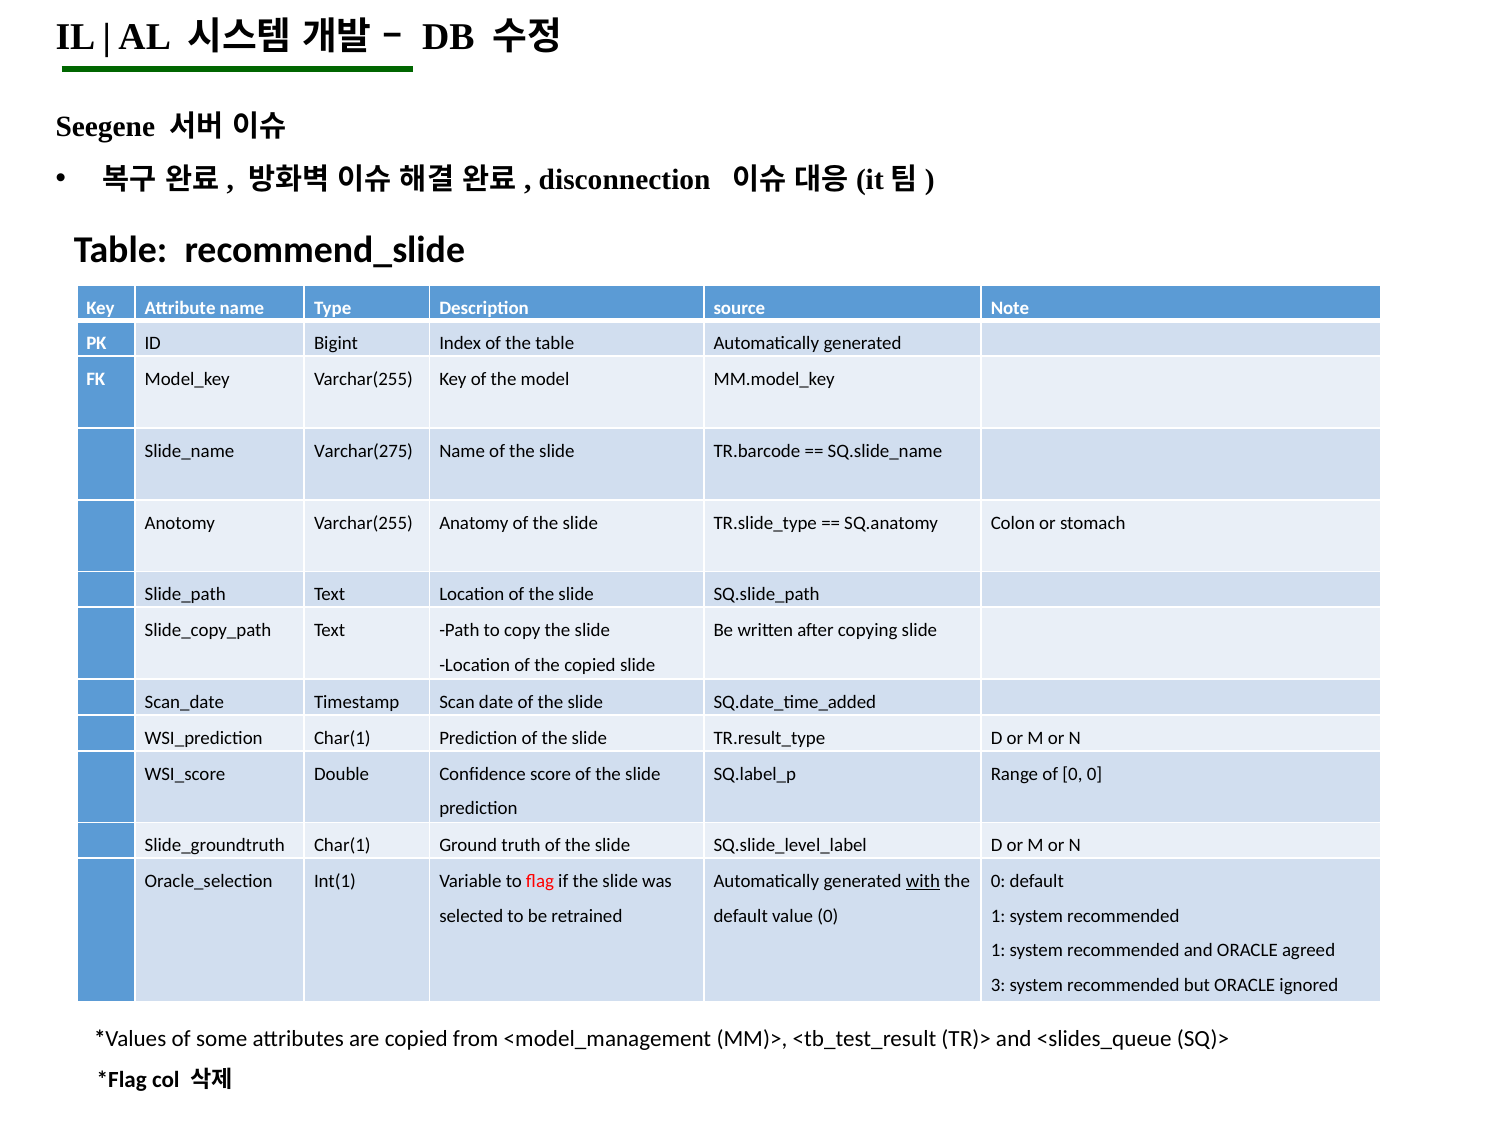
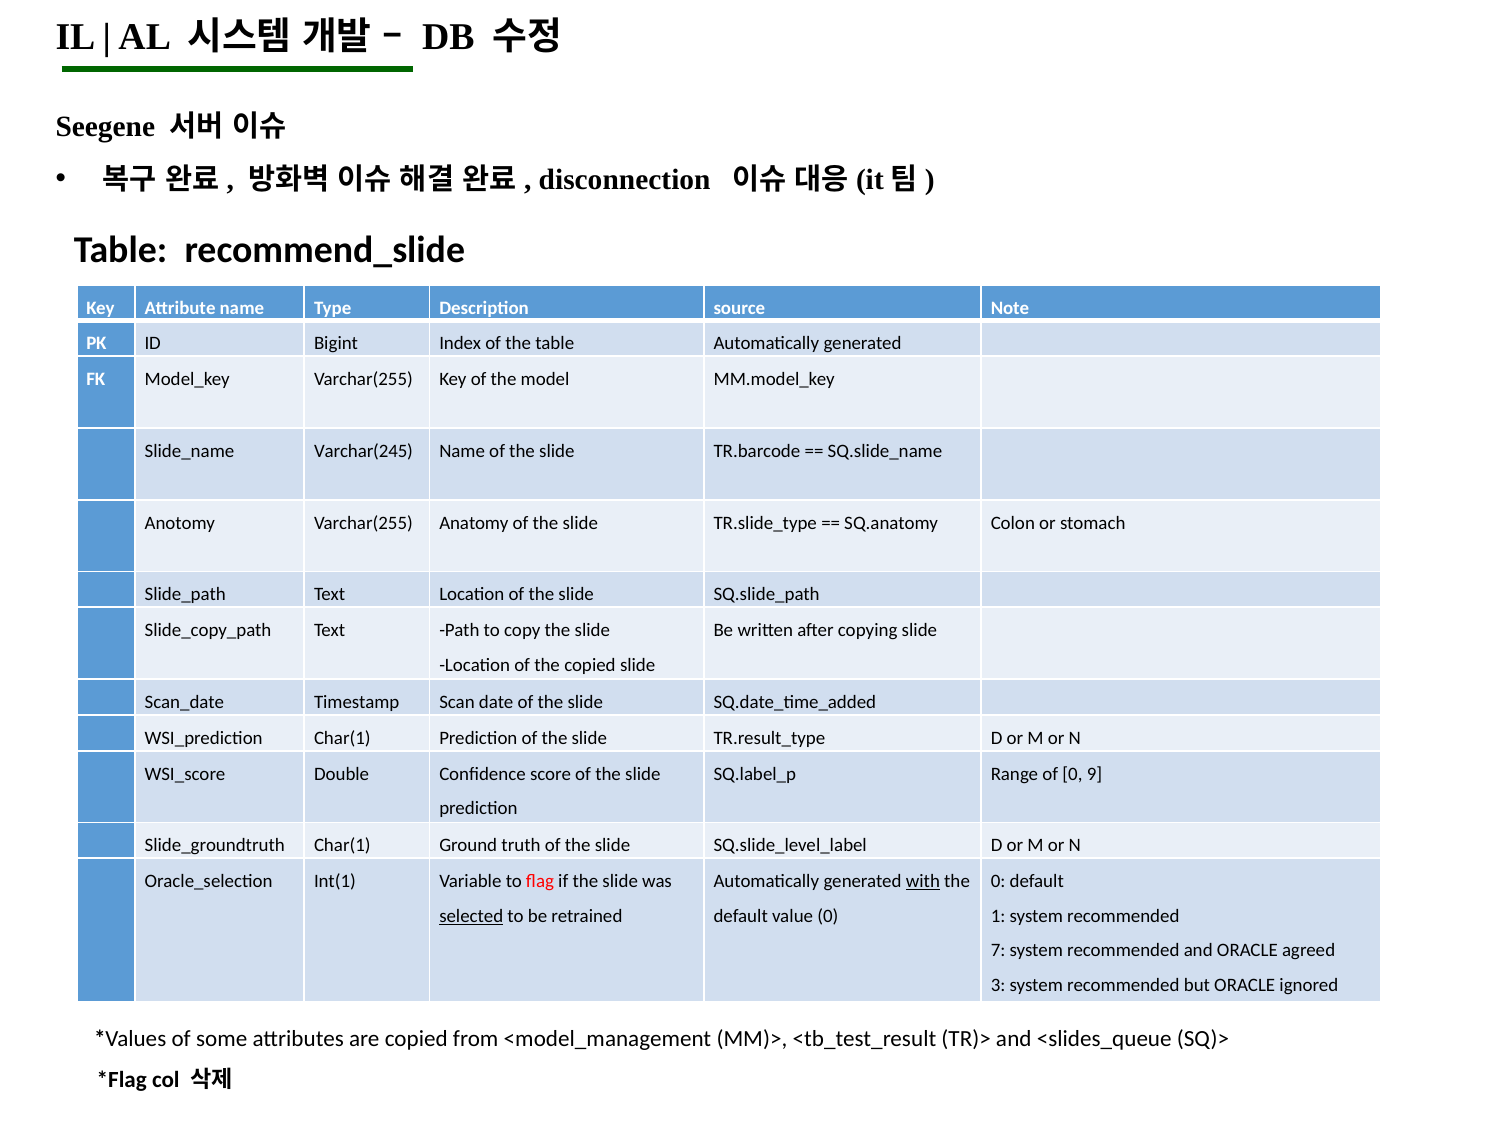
Varchar(275: Varchar(275 -> Varchar(245 (364, 451)
of 0 0: 0 -> 9 (1094, 774)
selected underline: none -> present (471, 916)
1: 1 -> 7 (998, 950)
